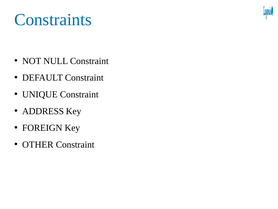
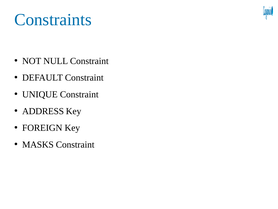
OTHER: OTHER -> MASKS (38, 144)
